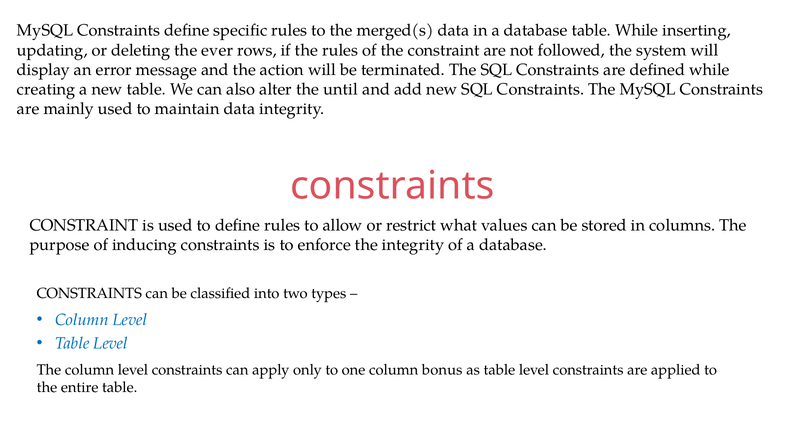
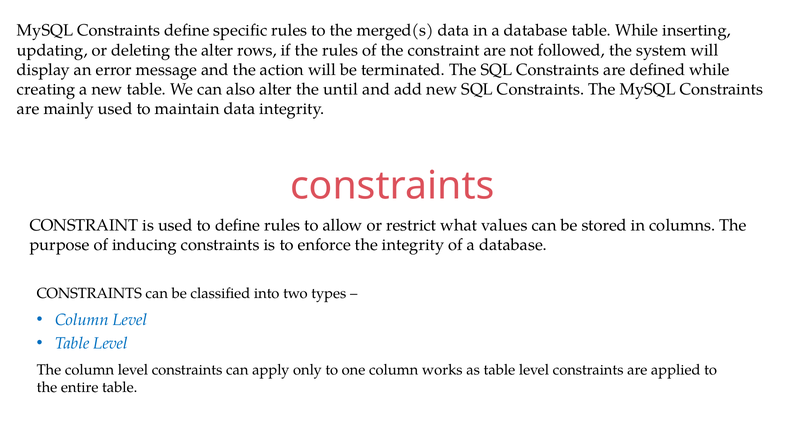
the ever: ever -> alter (217, 50)
bonus: bonus -> works (442, 370)
